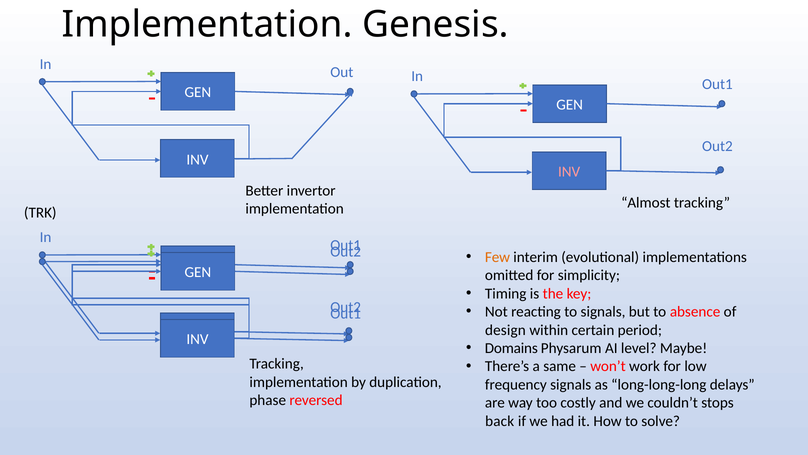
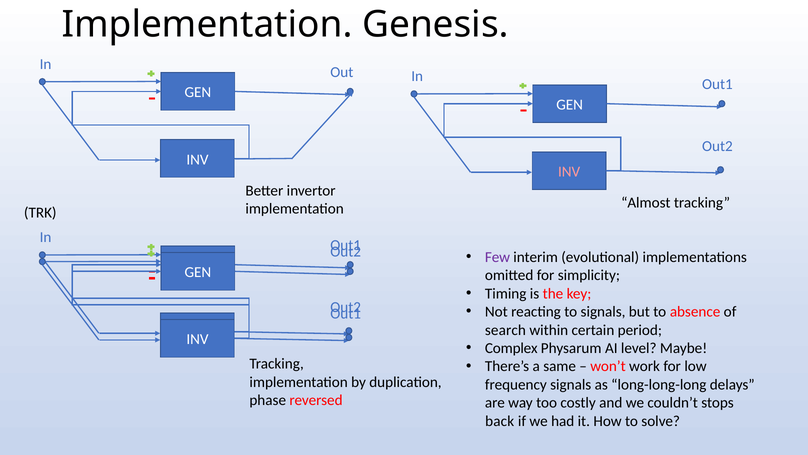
Few colour: orange -> purple (497, 257)
design: design -> search (505, 330)
Domains: Domains -> Complex (511, 348)
